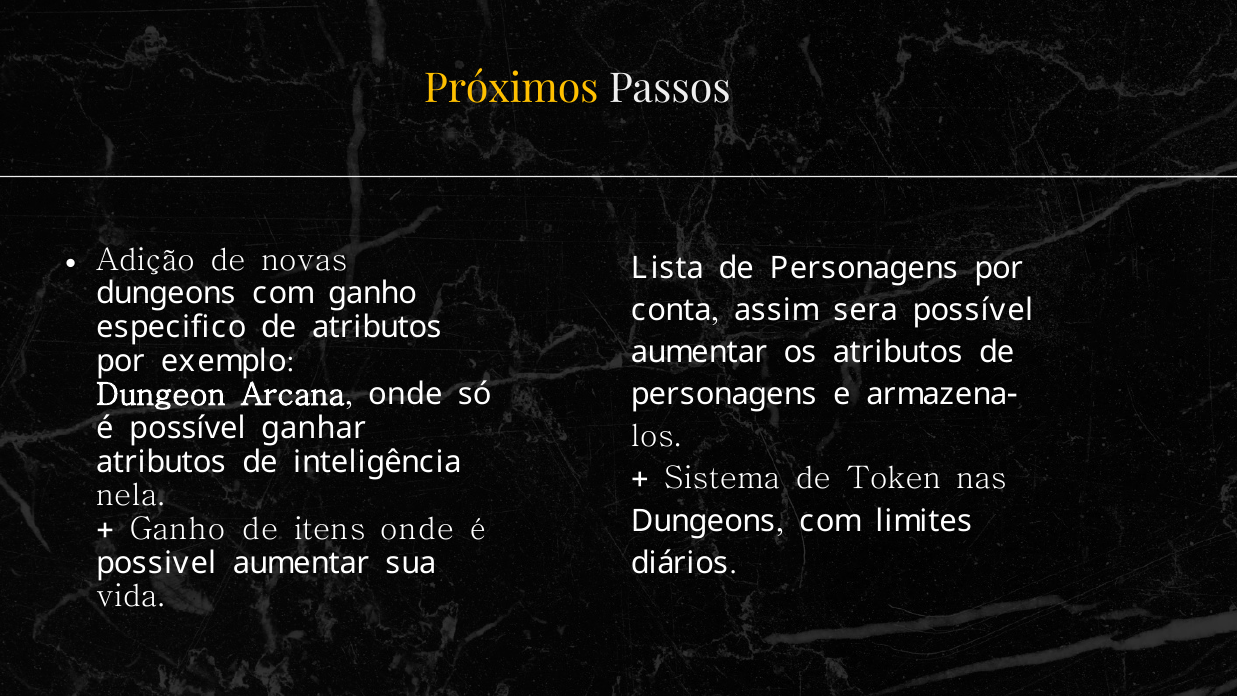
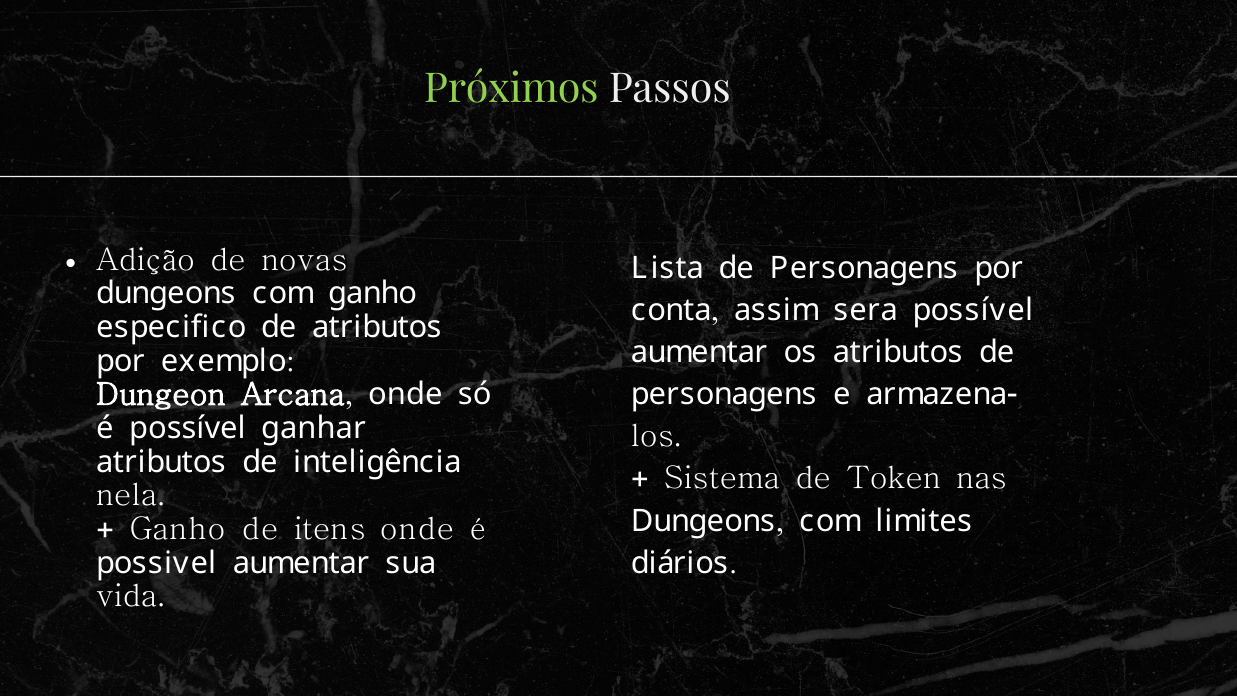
Próximos colour: yellow -> light green (511, 88)
